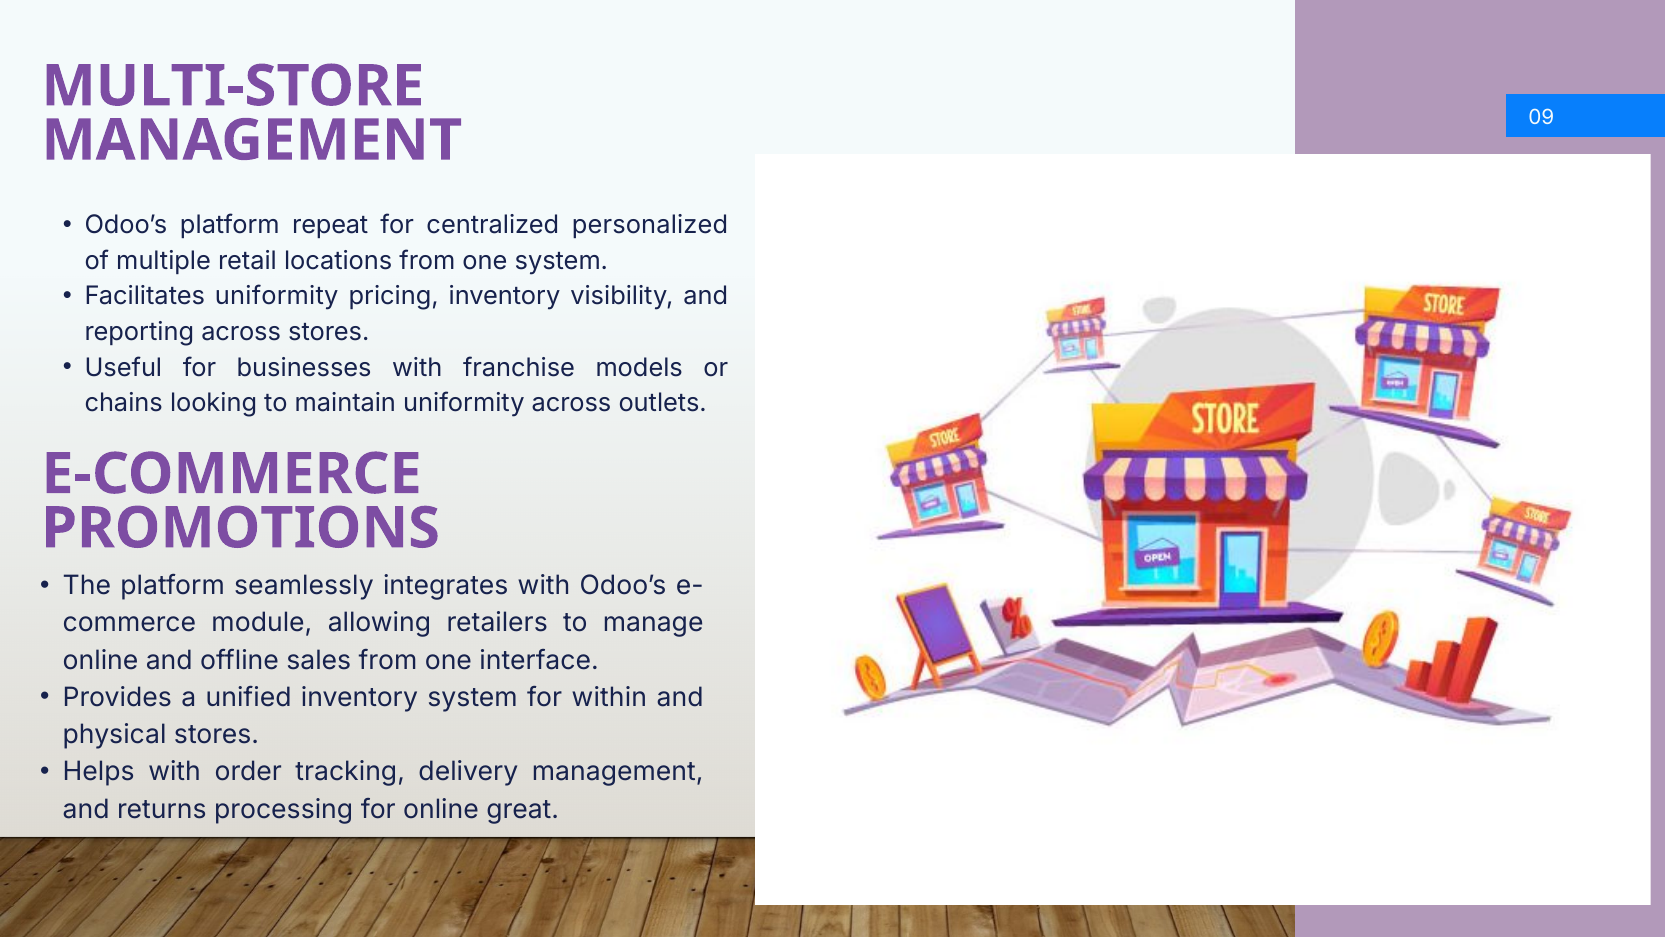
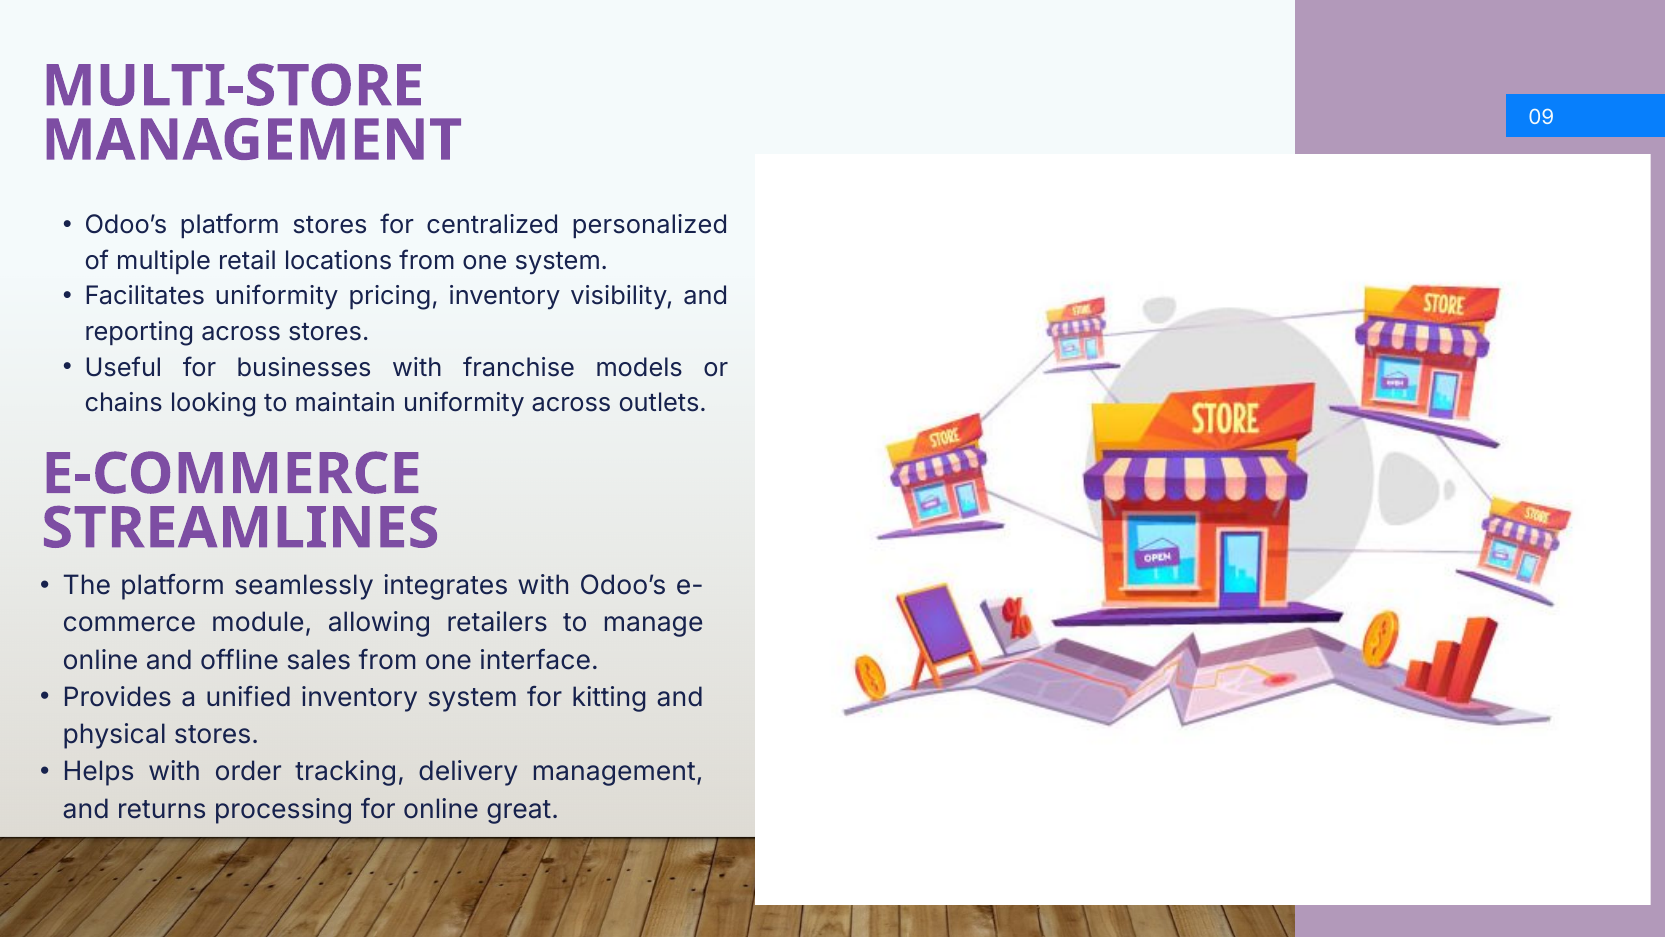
platform repeat: repeat -> stores (330, 225)
PROMOTIONS: PROMOTIONS -> STREAMLINES (240, 528)
within: within -> kitting (610, 697)
